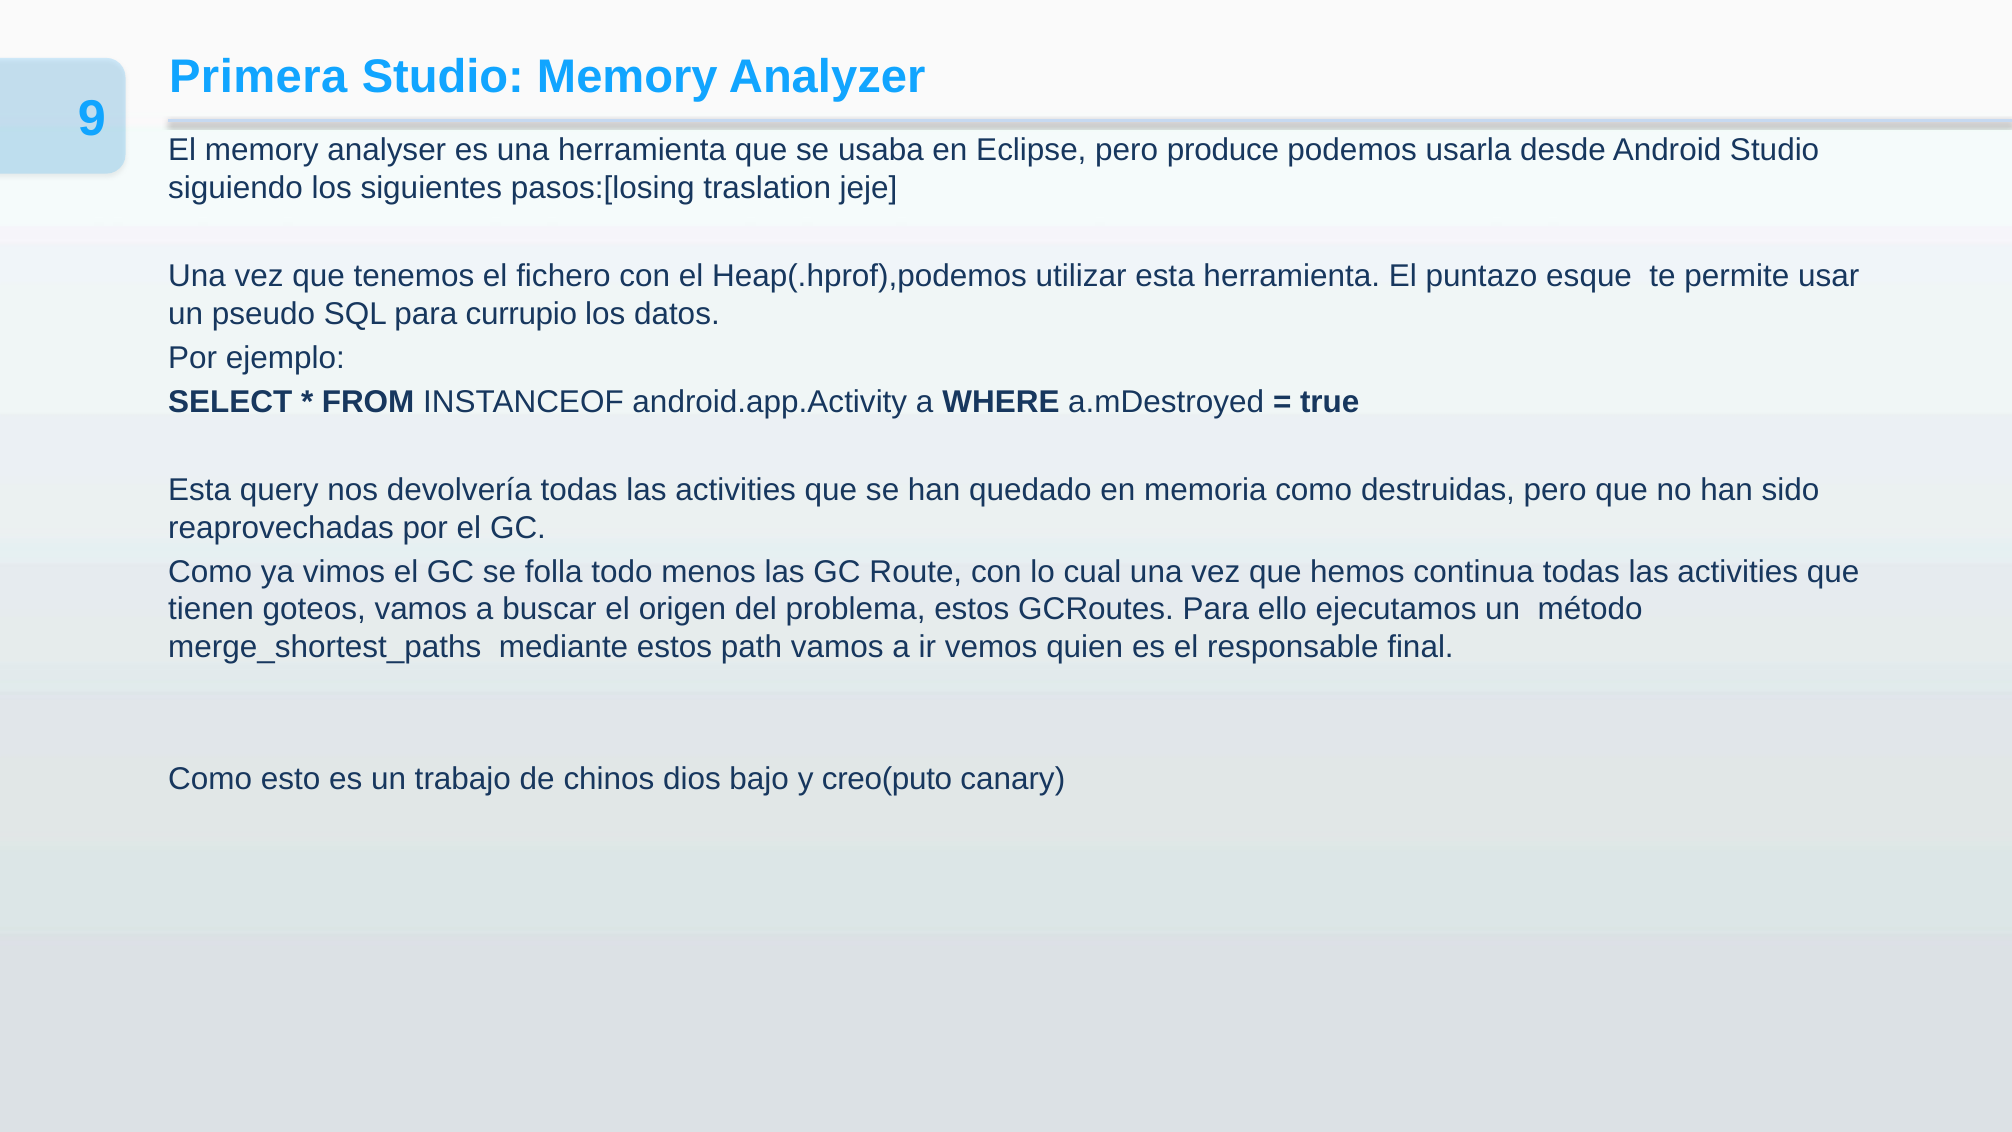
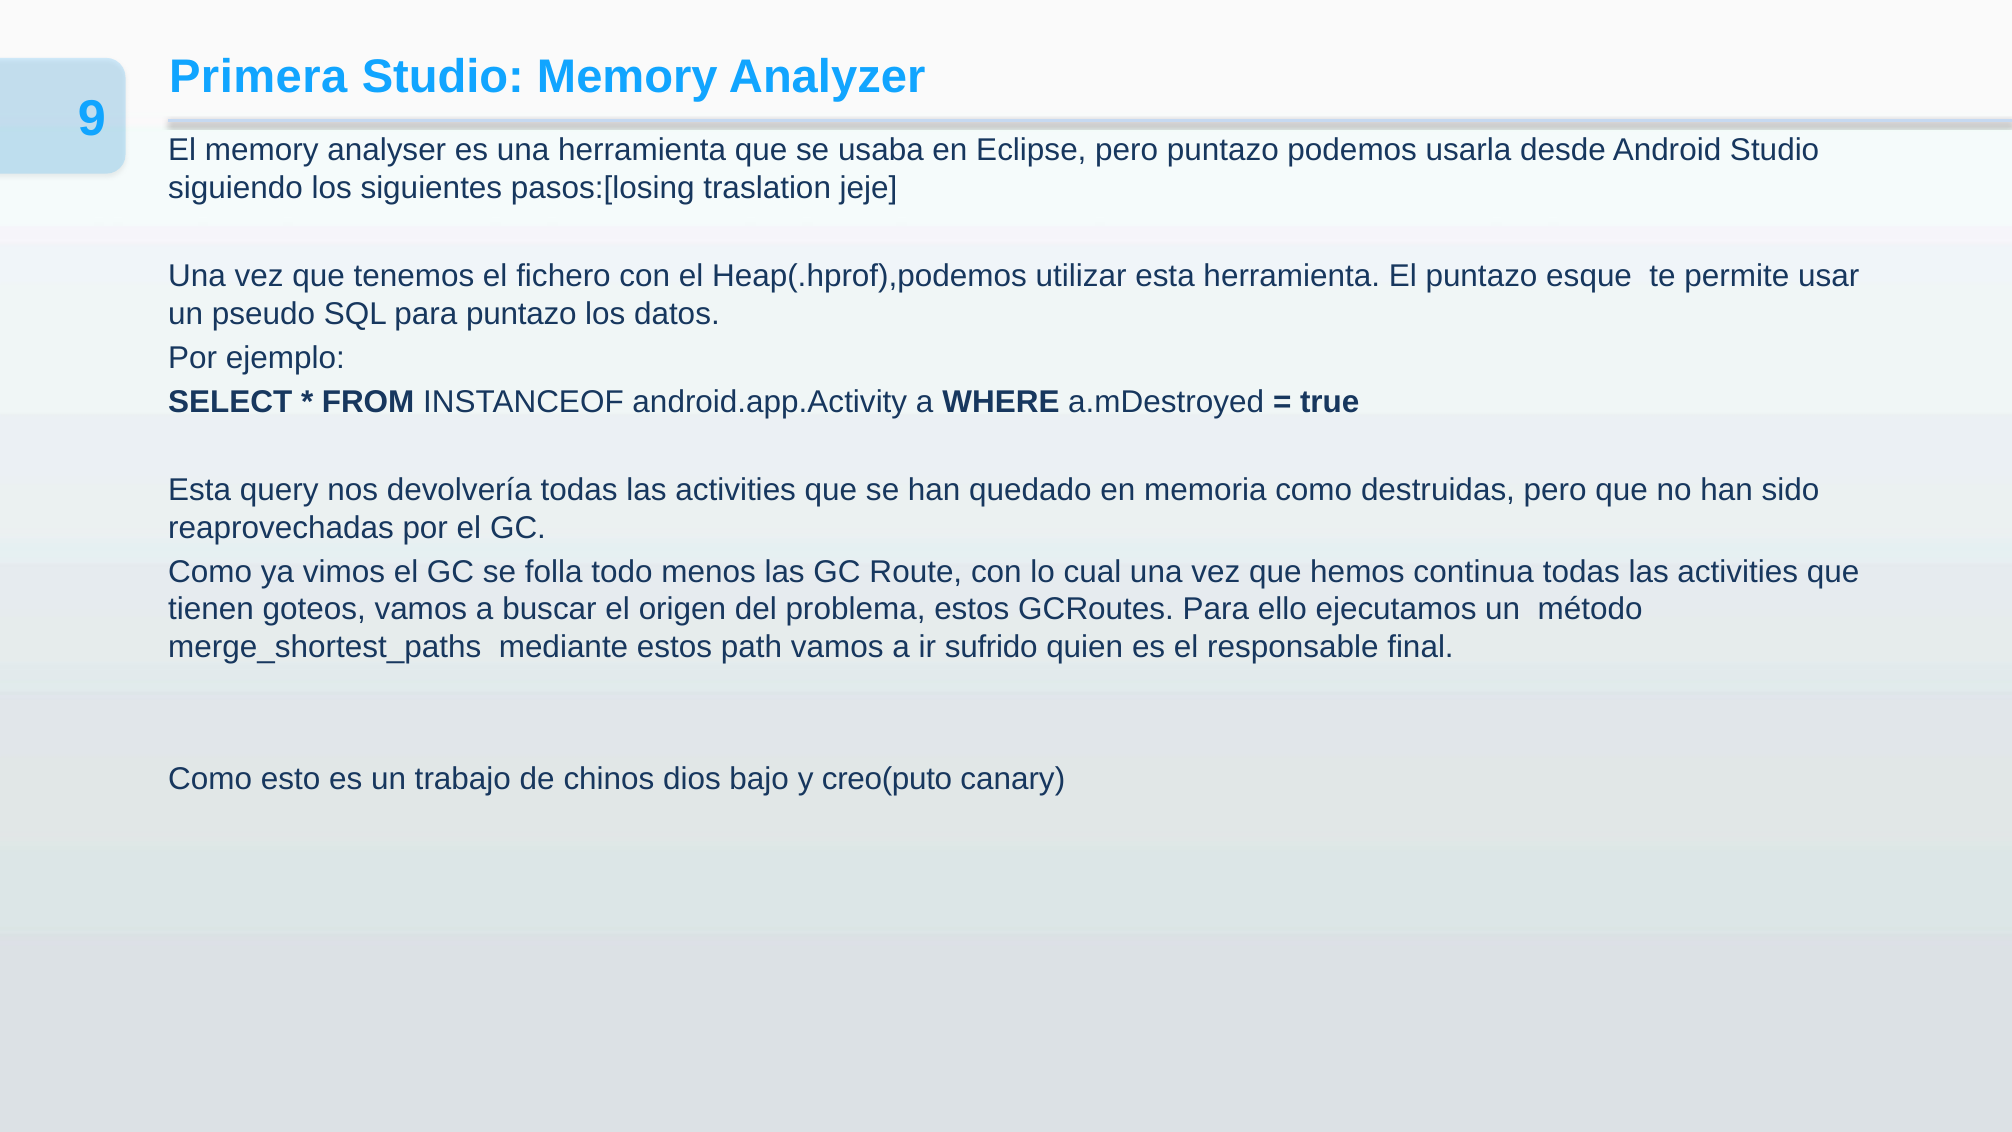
pero produce: produce -> puntazo (1223, 150)
para currupio: currupio -> puntazo (521, 314)
vemos: vemos -> sufrido (991, 647)
